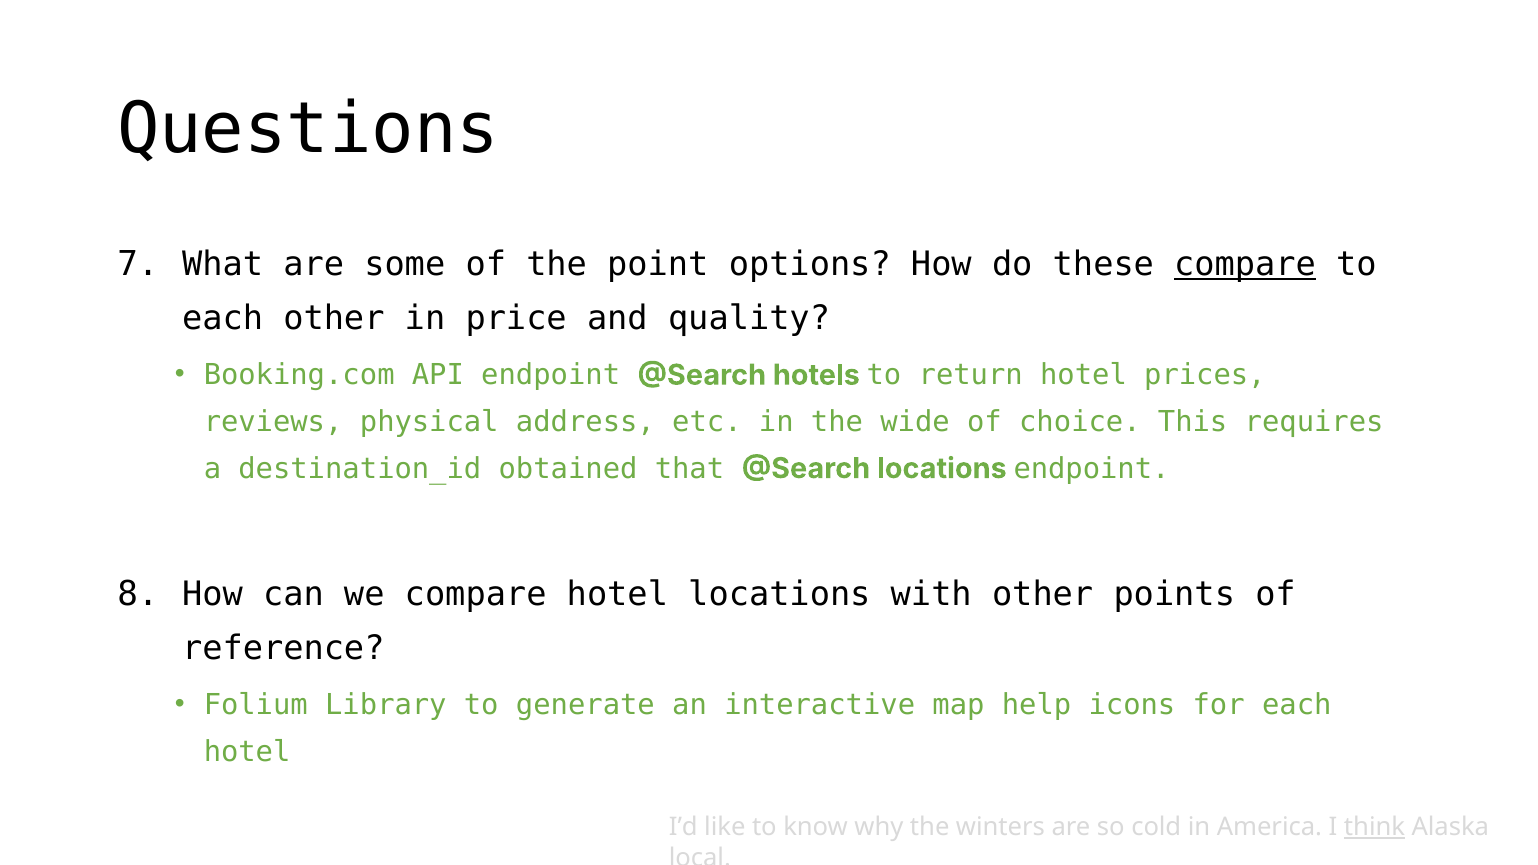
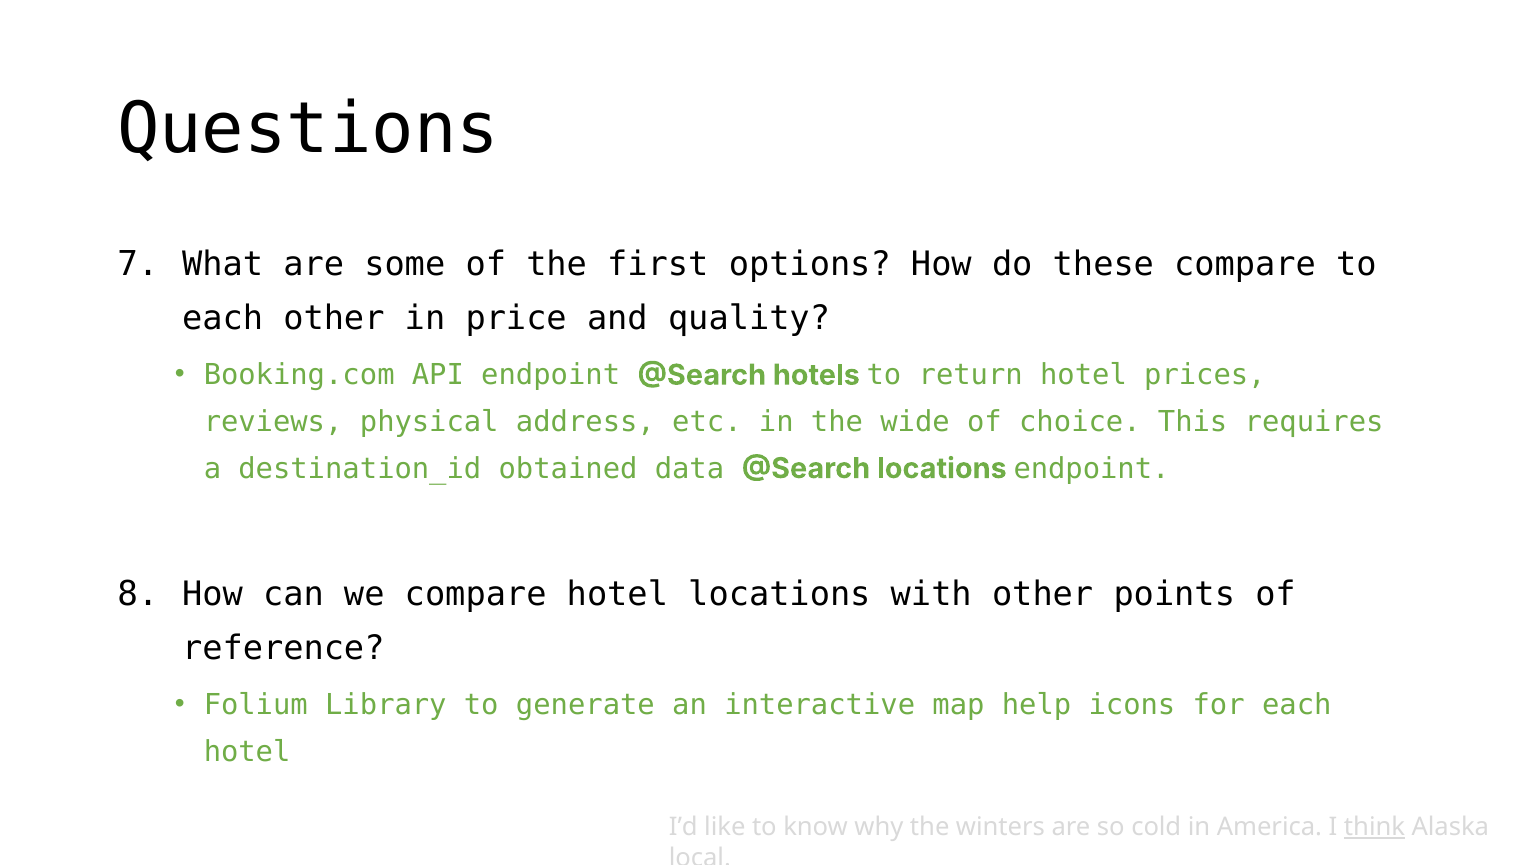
point: point -> first (658, 264)
compare underline: present -> none (1245, 264)
that: that -> data (689, 469)
